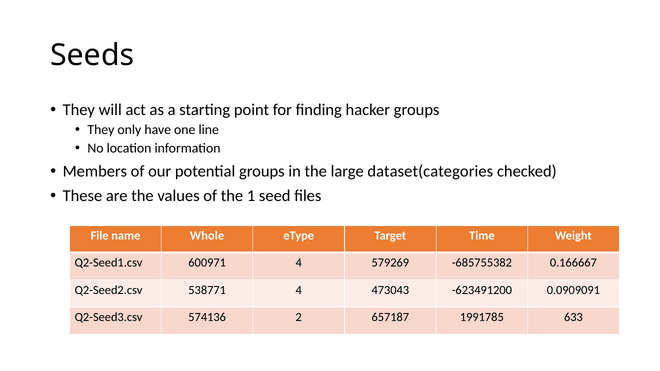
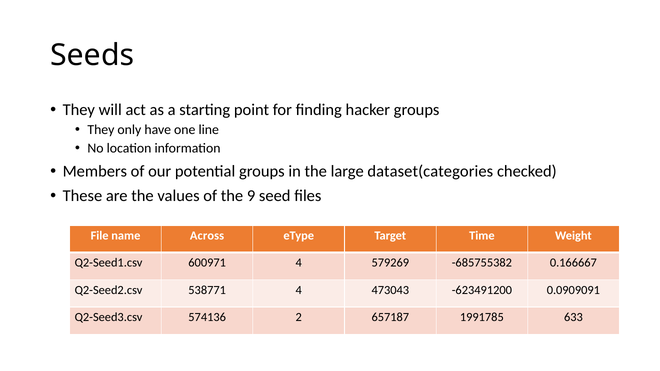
1: 1 -> 9 (251, 196)
Whole: Whole -> Across (207, 236)
